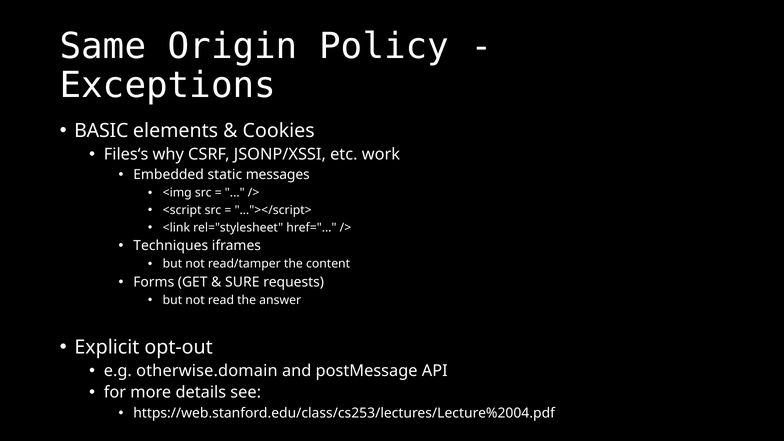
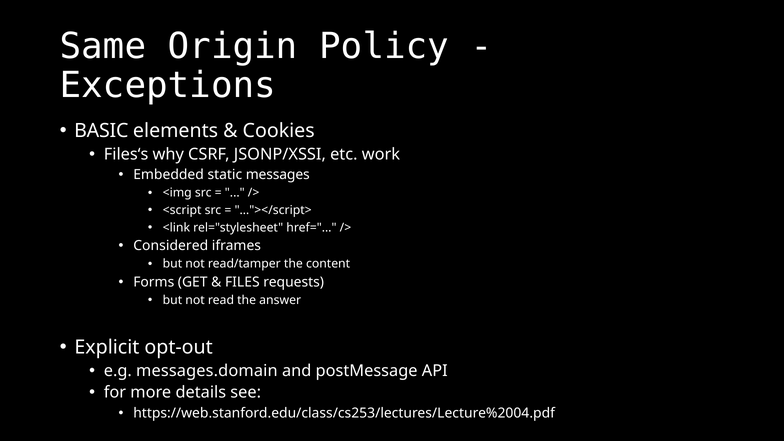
Techniques: Techniques -> Considered (171, 246)
SURE: SURE -> FILES (242, 282)
otherwise.domain: otherwise.domain -> messages.domain (207, 371)
